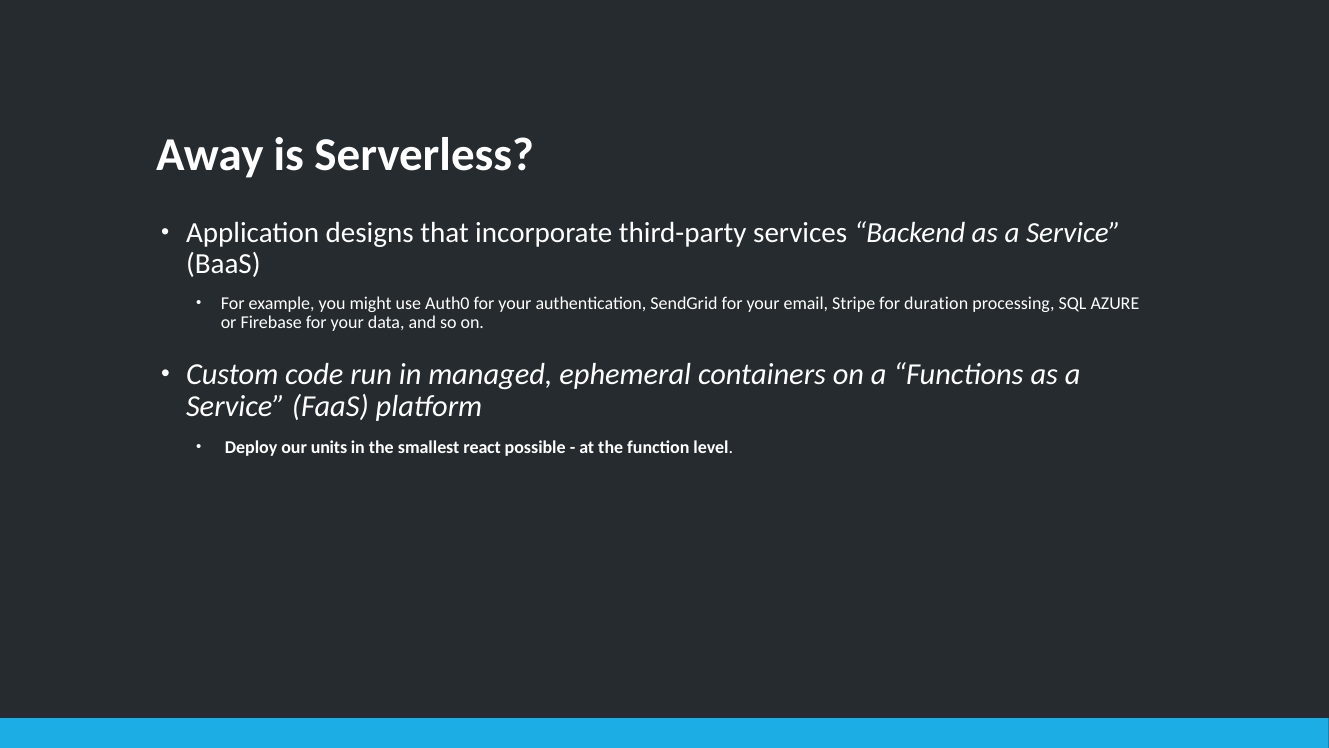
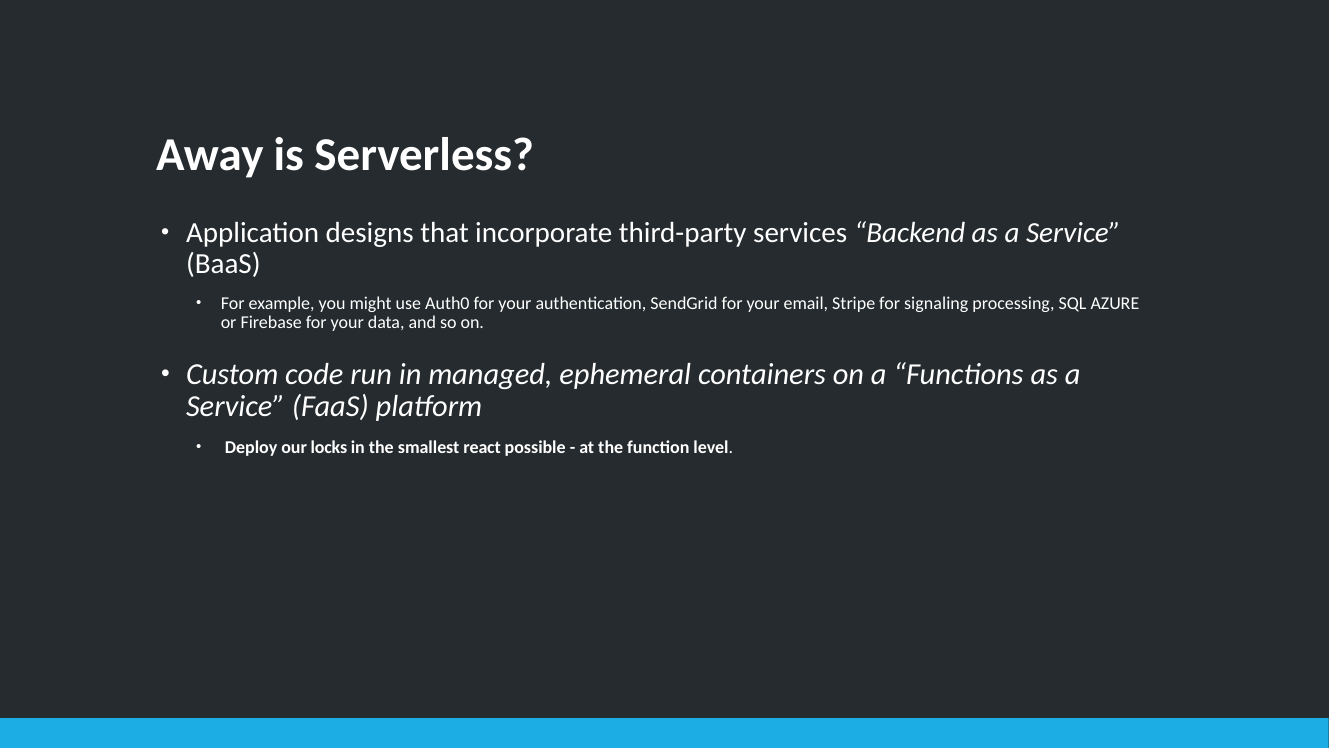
duration: duration -> signaling (936, 303)
units: units -> locks (329, 447)
